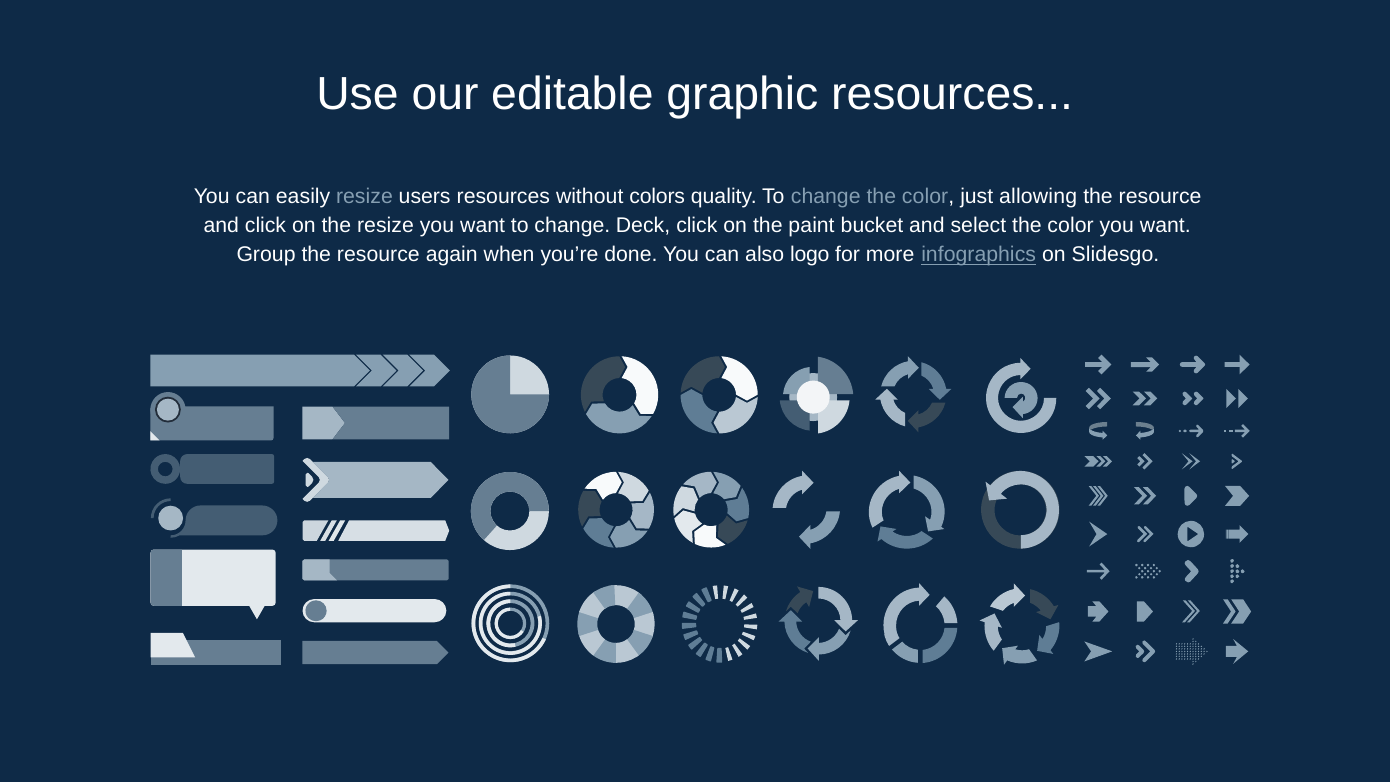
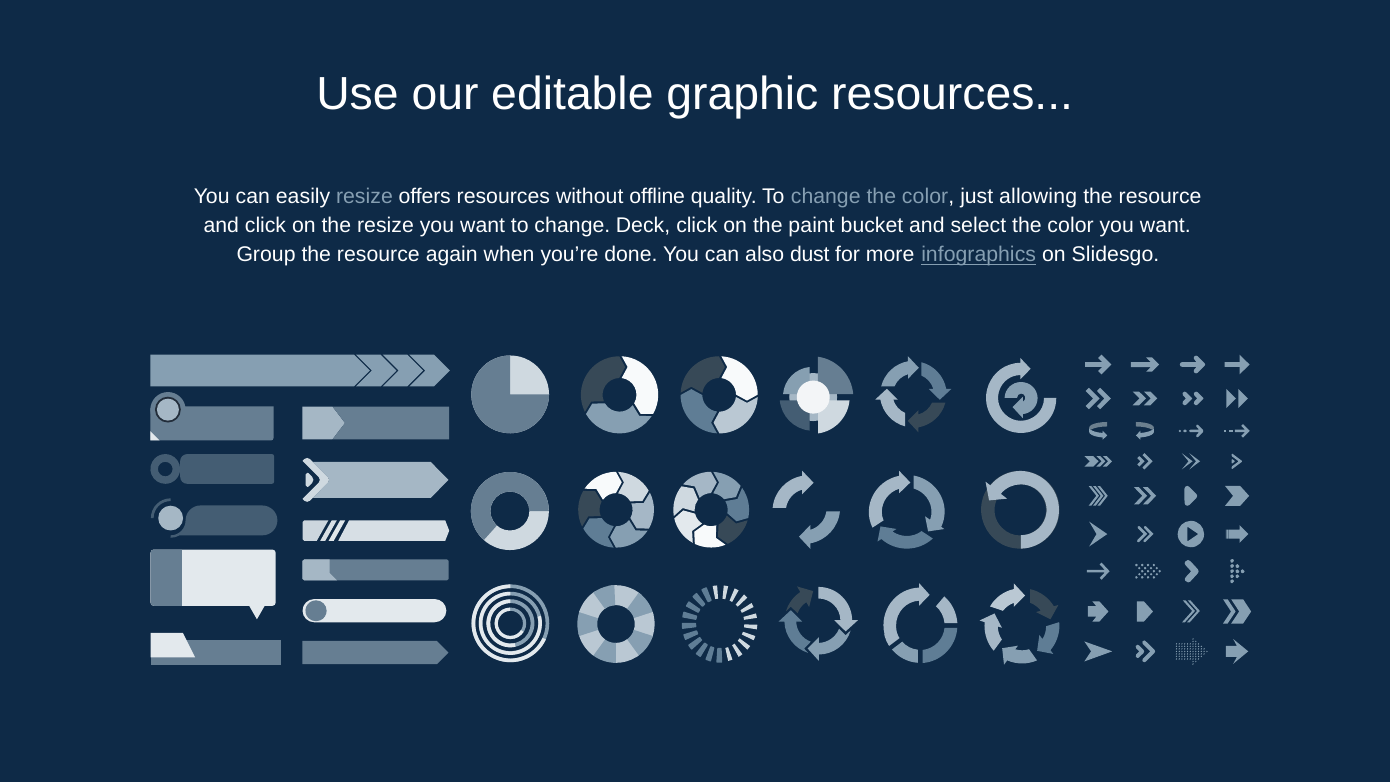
users: users -> offers (425, 196)
colors: colors -> offline (657, 196)
logo: logo -> dust (810, 255)
